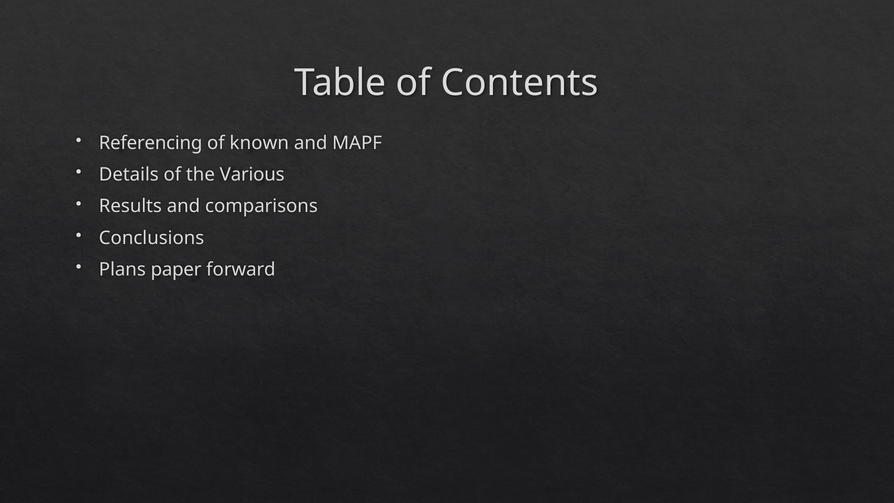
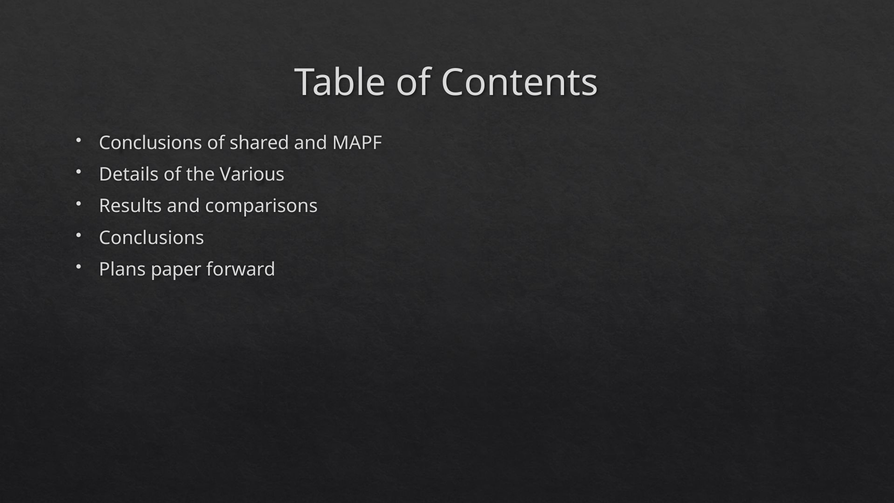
Referencing: Referencing -> Conclusions (151, 143)
known: known -> shared (259, 143)
